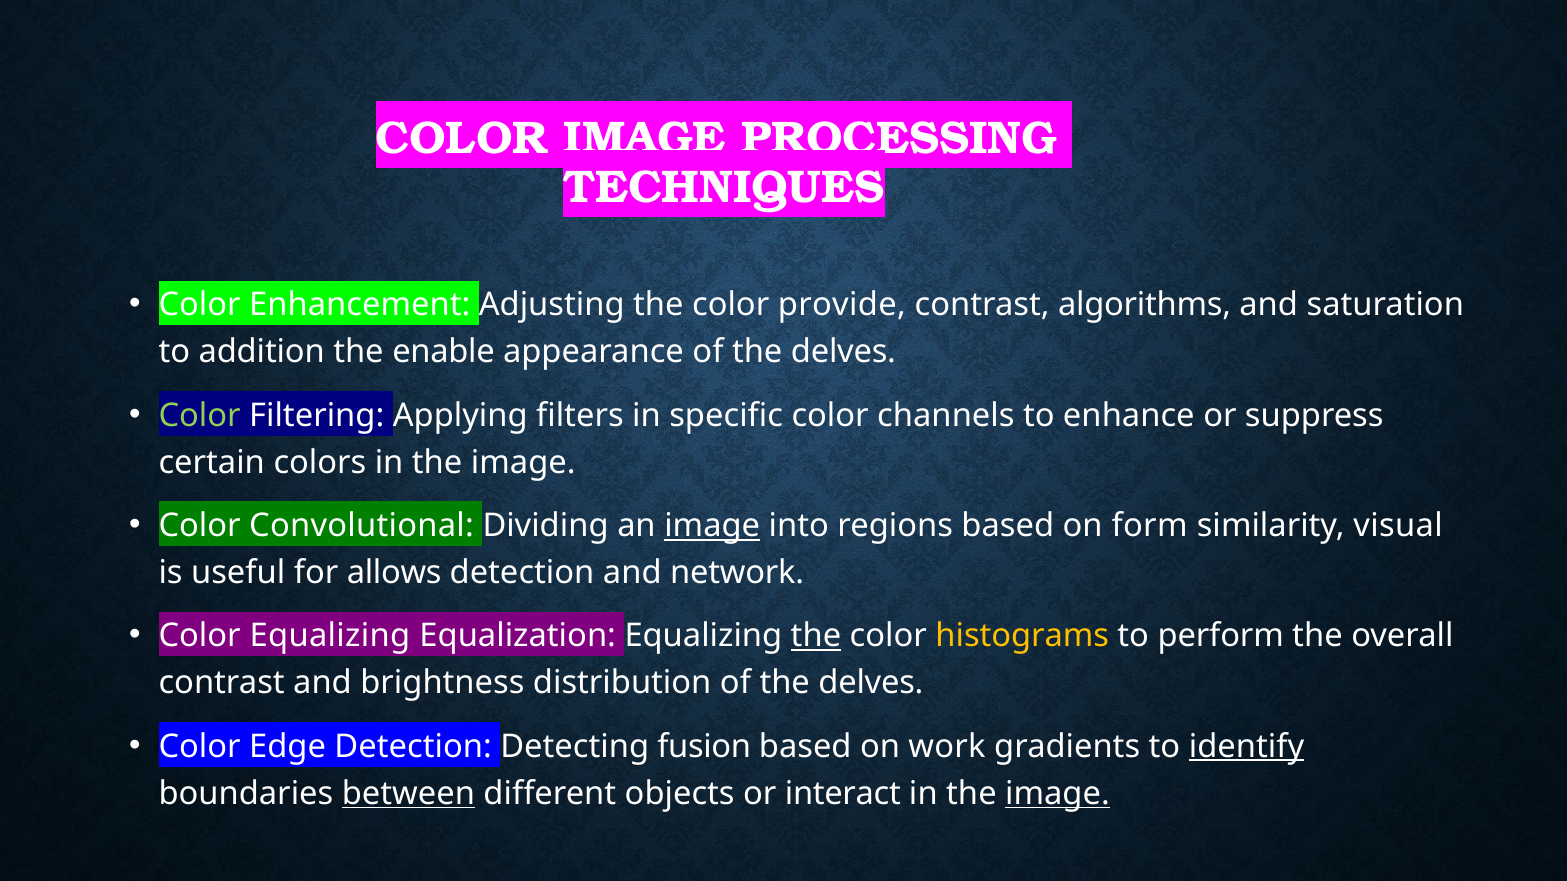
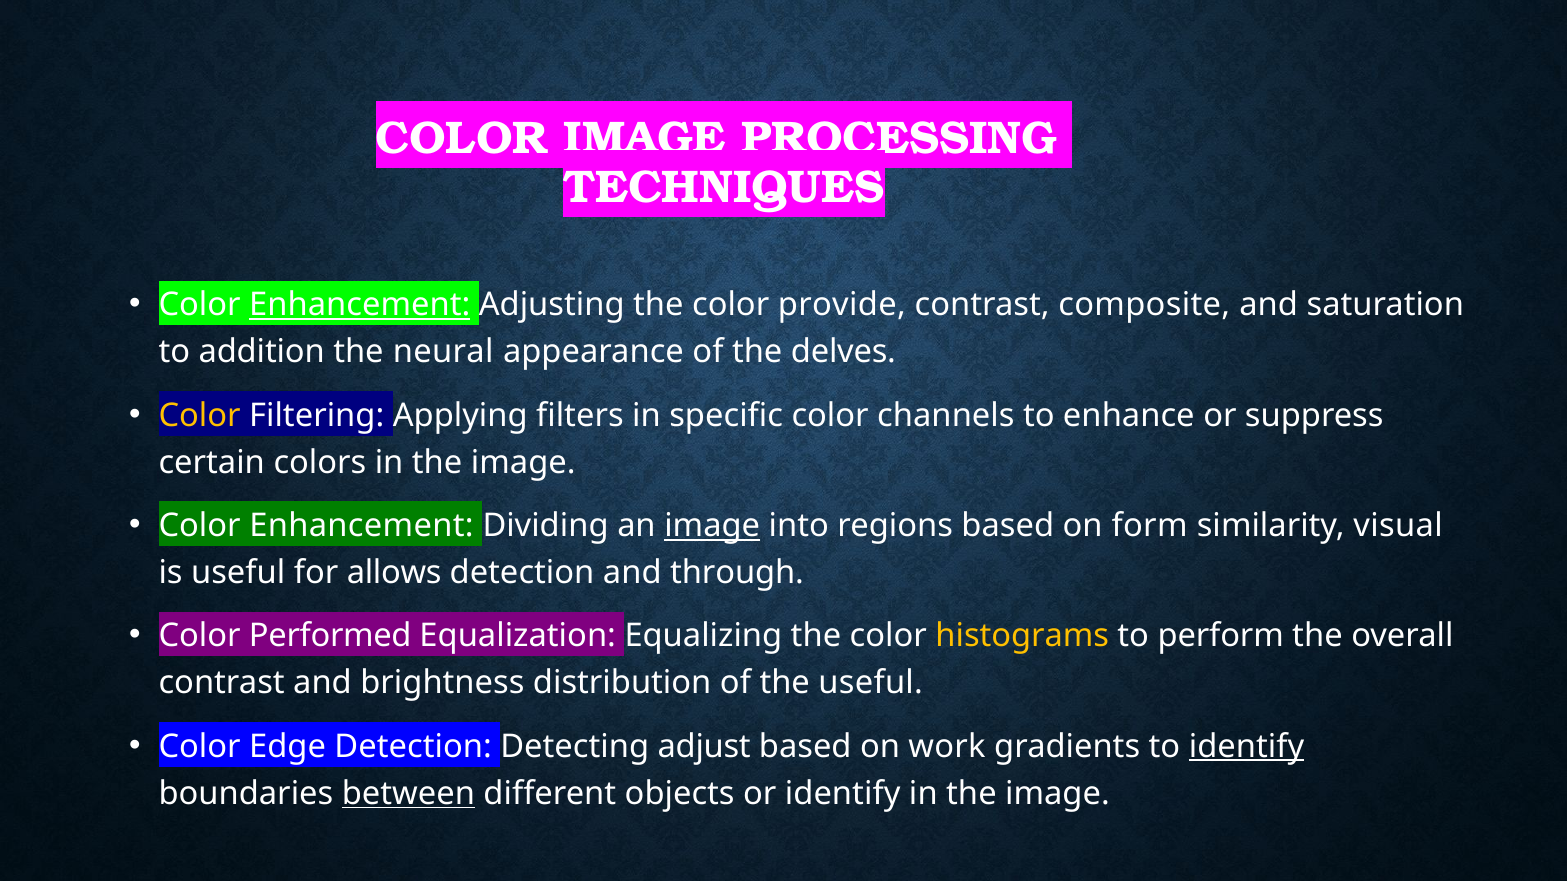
Enhancement underline: none -> present (360, 305)
algorithms: algorithms -> composite (1144, 305)
enable: enable -> neural (443, 352)
Color colour: light green -> yellow (200, 415)
Convolutional: Convolutional -> Enhancement (361, 526)
network: network -> through (737, 573)
Color Equalizing: Equalizing -> Performed (330, 636)
the underline: present -> none (816, 636)
distribution of the delves: delves -> useful (871, 683)
fusion: fusion -> adjust (704, 747)
or interact: interact -> identify (843, 794)
image underline: present -> none (1057, 794)
